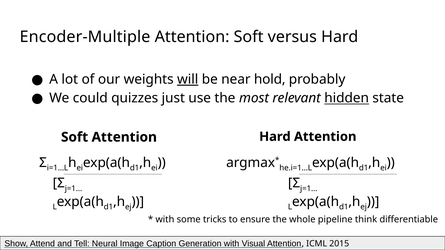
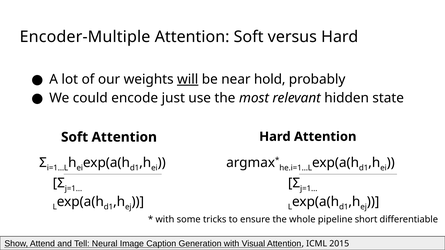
quizzes: quizzes -> encode (135, 98)
hidden underline: present -> none (347, 98)
think: think -> short (366, 220)
